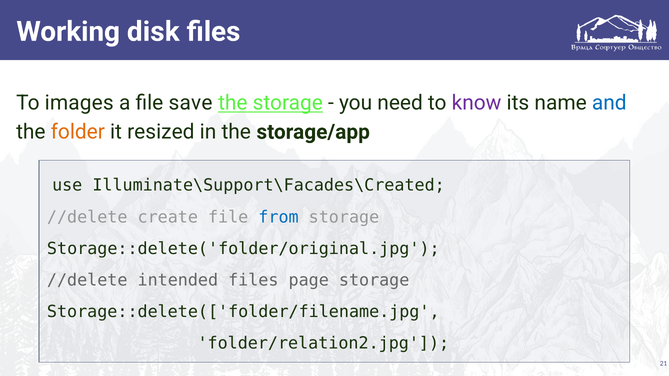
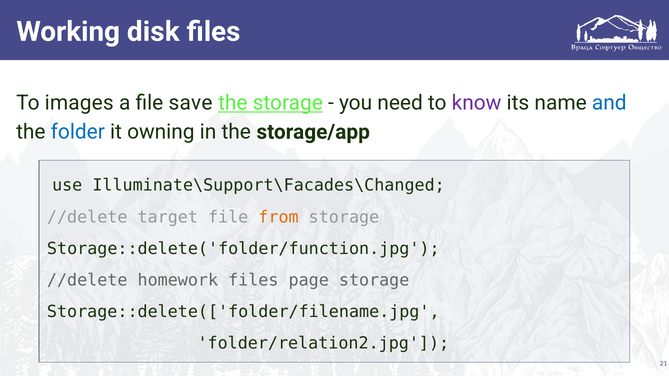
folder colour: orange -> blue (78, 132)
resized: resized -> owning (161, 132)
Illuminate\Support\Facades\Created: Illuminate\Support\Facades\Created -> Illuminate\Support\Facades\Changed (269, 185)
create: create -> target (168, 218)
from colour: blue -> orange (279, 218)
Storage::delete('folder/original.jpg: Storage::delete('folder/original.jpg -> Storage::delete('folder/function.jpg (243, 249)
intended: intended -> homework (178, 280)
